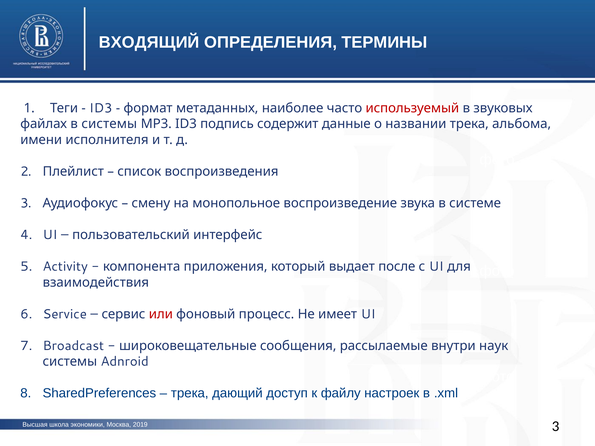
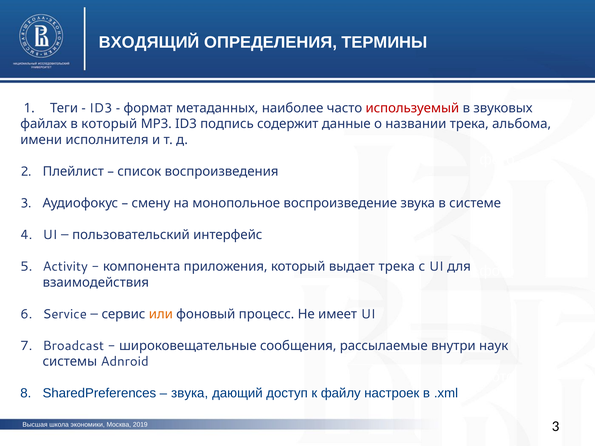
в системы: системы -> который (109, 124)
выдает после: после -> трека (397, 267)
или colour: red -> orange (161, 314)
трека: трека -> звука (190, 394)
